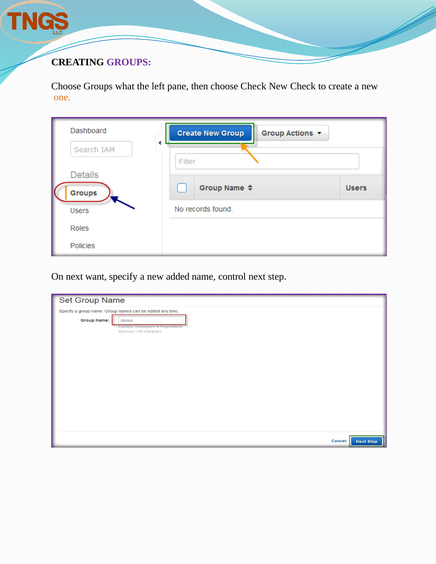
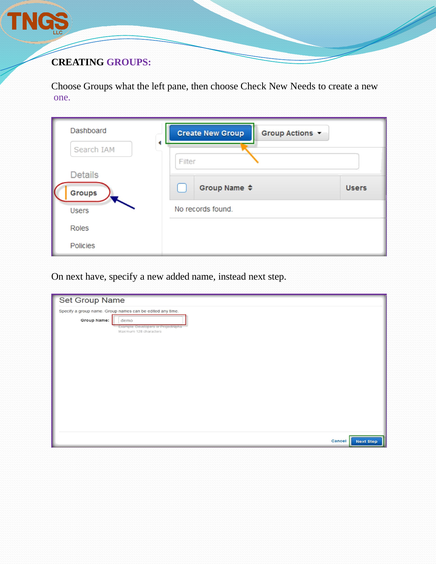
New Check: Check -> Needs (303, 86)
one colour: orange -> purple (62, 97)
want: want -> have (96, 277)
control: control -> instead (232, 277)
